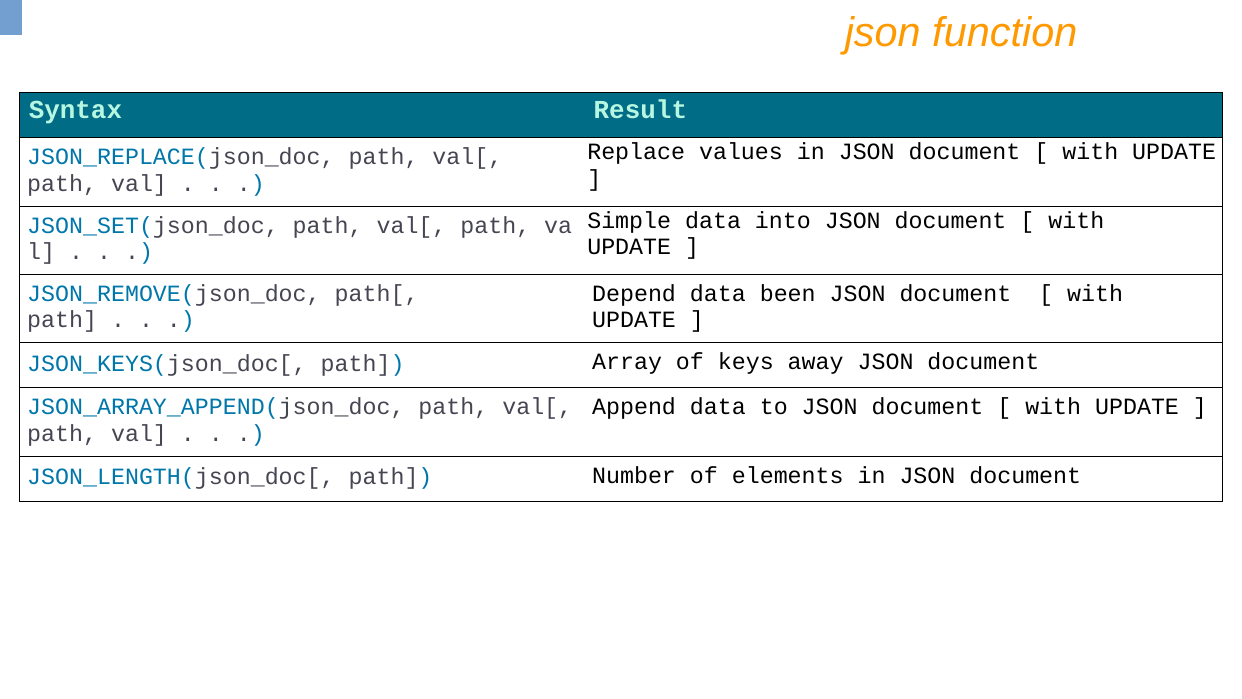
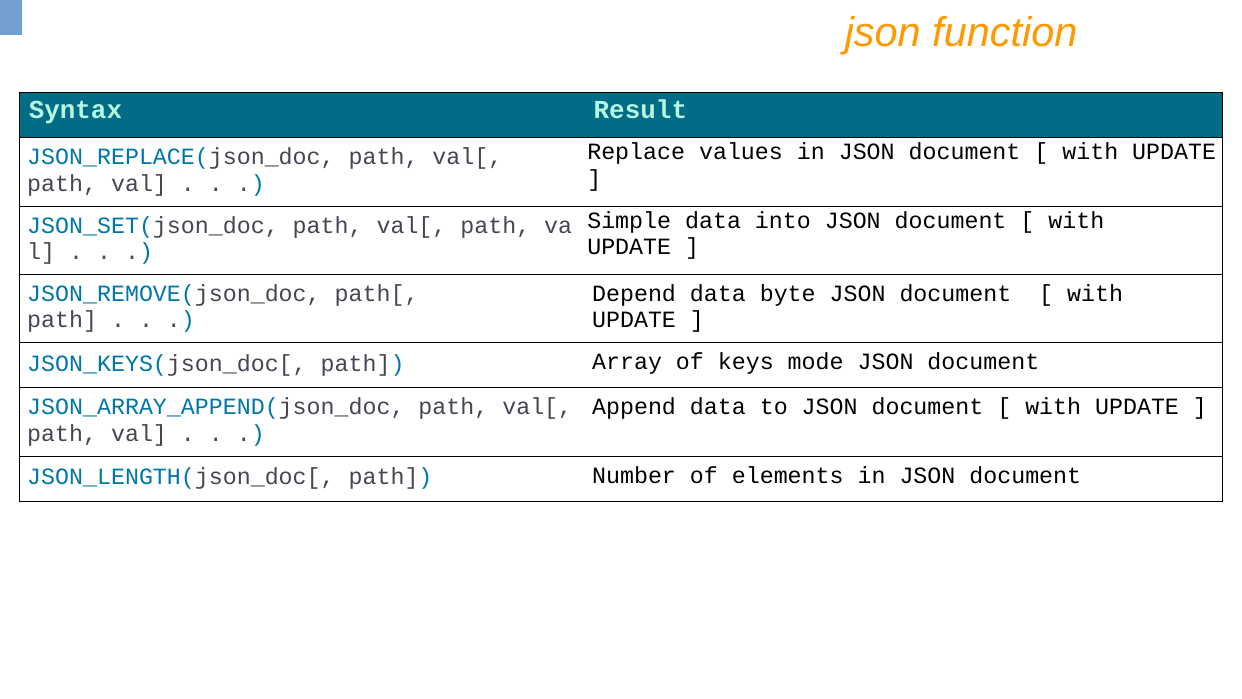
been: been -> byte (788, 294)
away: away -> mode (816, 362)
